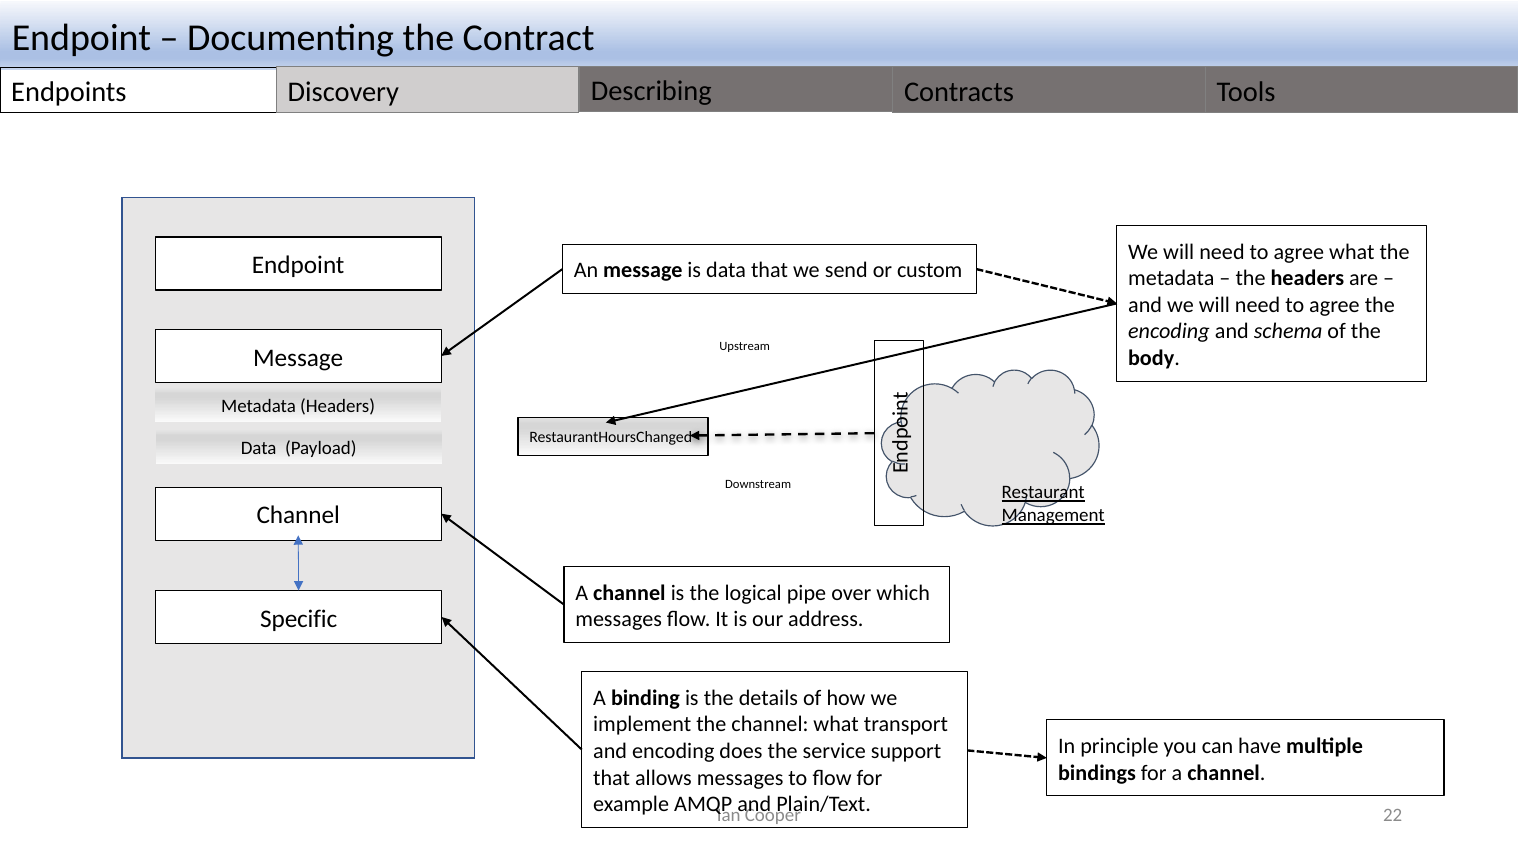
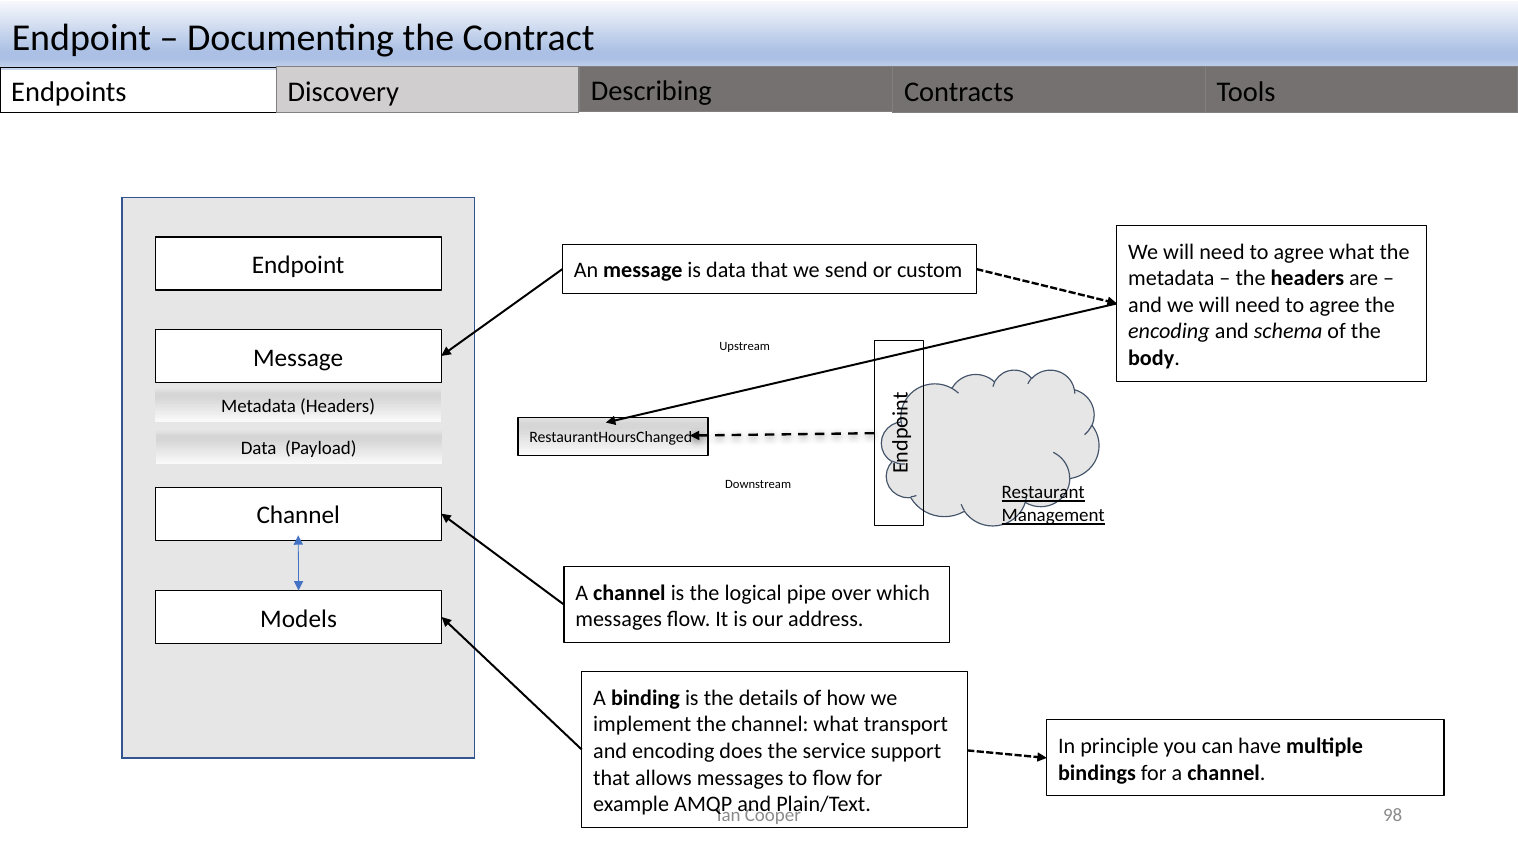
Specific: Specific -> Models (299, 619)
22: 22 -> 98 (1393, 815)
